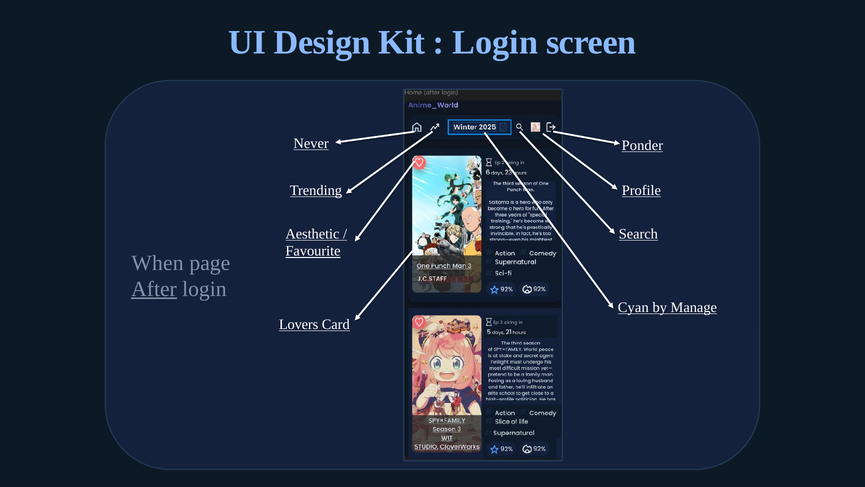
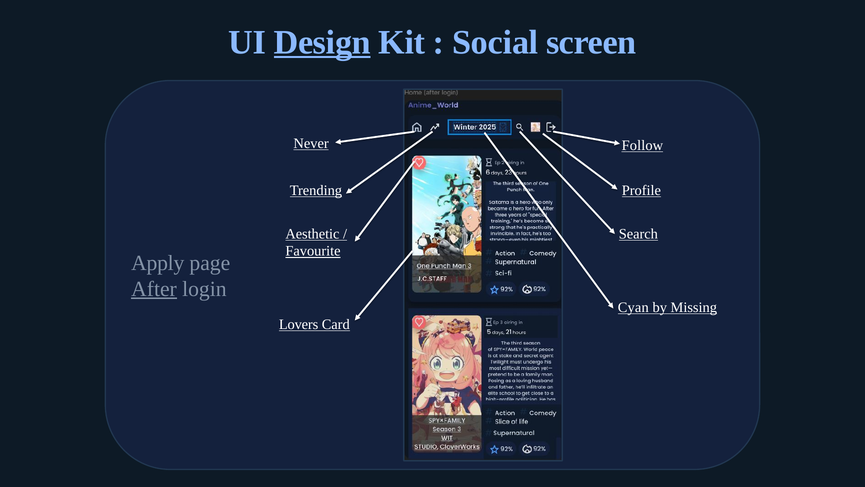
Design underline: none -> present (322, 42)
Login: Login -> Social (495, 42)
Ponder: Ponder -> Follow (642, 145)
When: When -> Apply (158, 263)
Manage: Manage -> Missing (694, 307)
